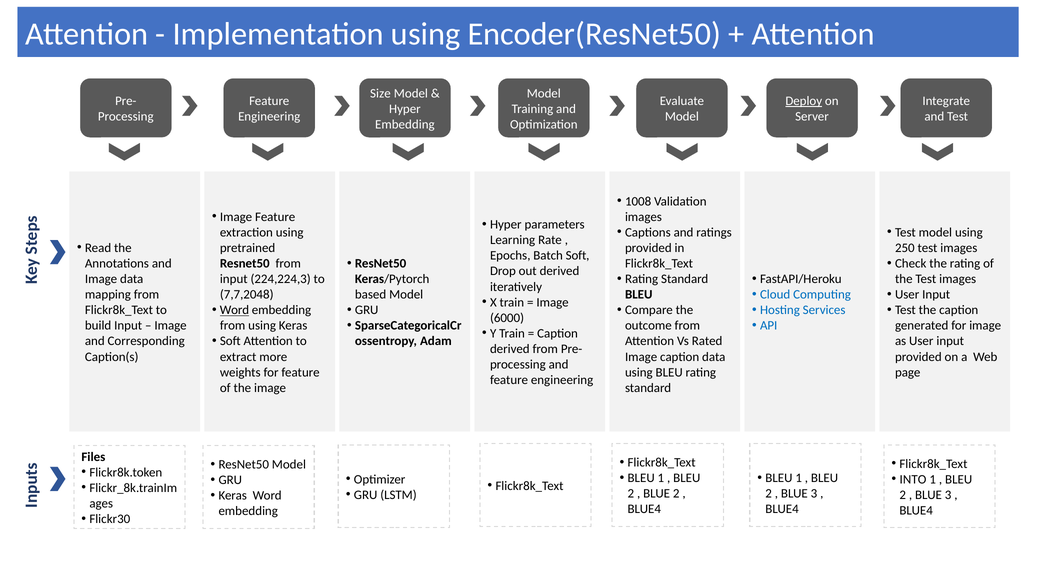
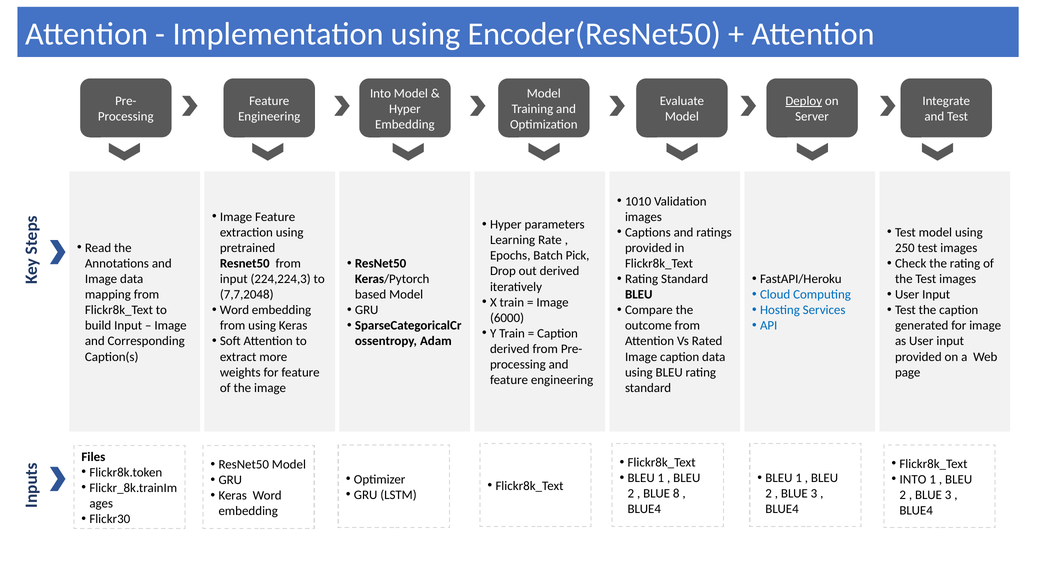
Size: Size -> Into (380, 93)
1008: 1008 -> 1010 (638, 201)
Batch Soft: Soft -> Pick (578, 256)
Word underline: present -> none (234, 310)
BLUE 2: 2 -> 8 (676, 494)
